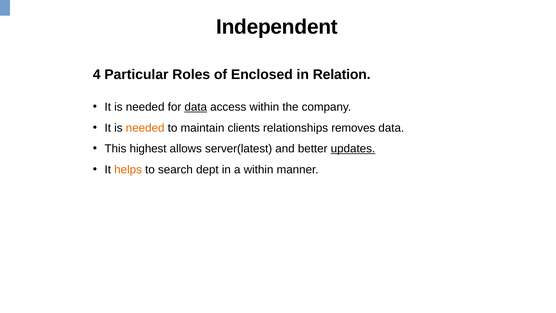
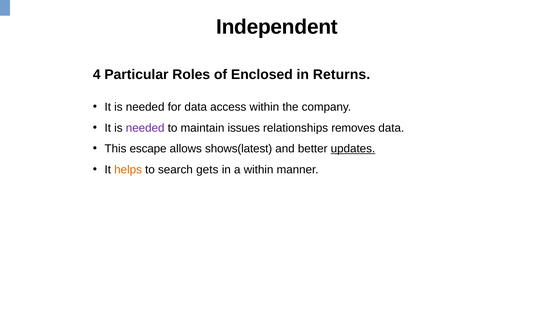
Relation: Relation -> Returns (342, 74)
data underline: present -> none (196, 107)
needed colour: orange -> purple (145, 128)
clients: clients -> issues (244, 128)
highest: highest -> escape (148, 149)
server(latest: server(latest -> shows(latest (239, 149)
dept: dept -> gets (207, 169)
